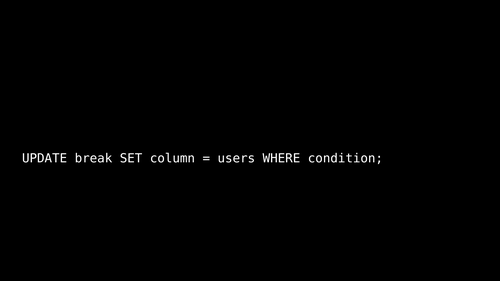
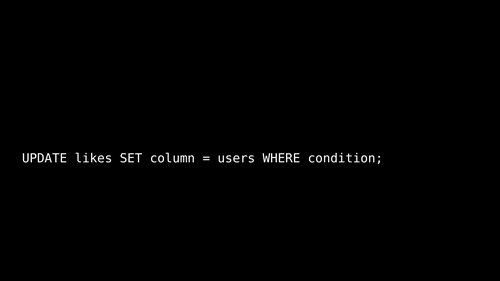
break: break -> likes (93, 158)
